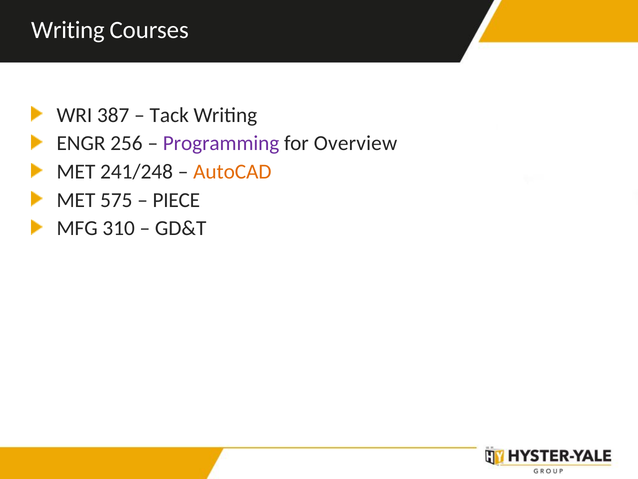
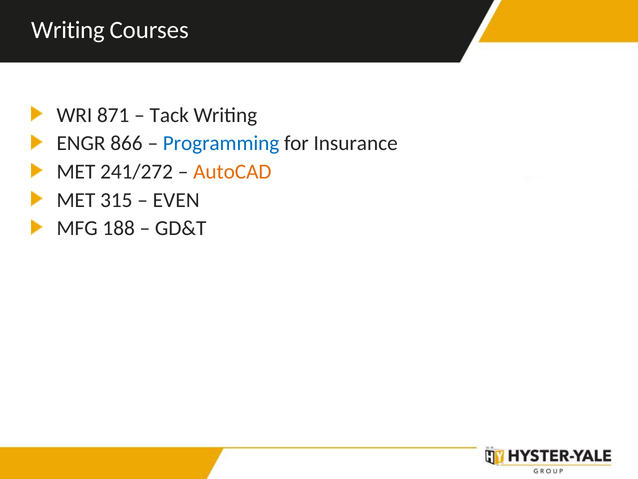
387: 387 -> 871 (113, 115)
256: 256 -> 866 (126, 143)
Programming colour: purple -> blue (221, 143)
Overview: Overview -> Insurance (356, 143)
241/248: 241/248 -> 241/272 (137, 172)
575: 575 -> 315 (116, 200)
PIECE: PIECE -> EVEN (176, 200)
310: 310 -> 188 (119, 228)
